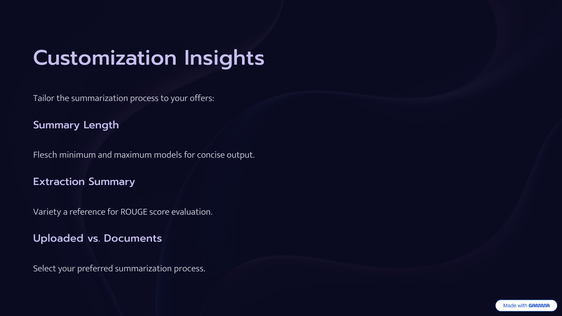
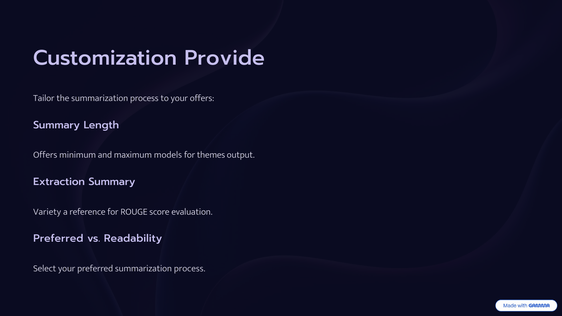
Insights: Insights -> Provide (225, 58)
Flesch: Flesch -> Offers (45, 155)
concise: concise -> themes (211, 155)
Uploaded: Uploaded -> Preferred (58, 239)
Documents: Documents -> Readability (133, 239)
